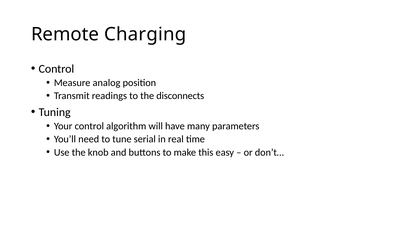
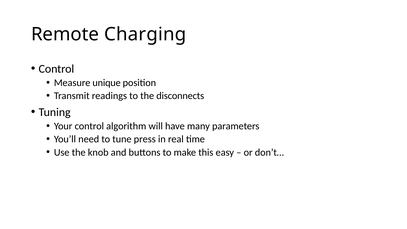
analog: analog -> unique (107, 83)
serial: serial -> press (145, 139)
